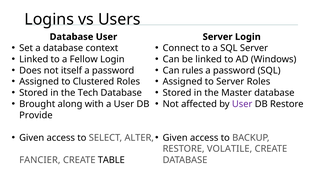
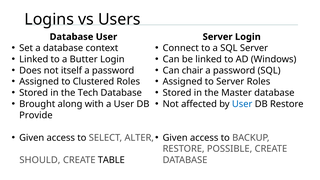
Fellow: Fellow -> Butter (84, 59)
rules: rules -> chair (192, 70)
User colour: purple -> blue (242, 104)
VOLATILE: VOLATILE -> POSSIBLE (230, 149)
FANCIER: FANCIER -> SHOULD (40, 160)
